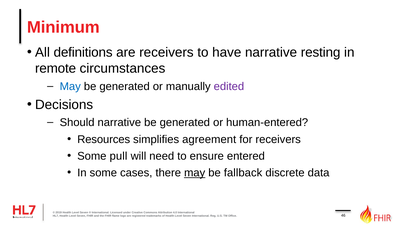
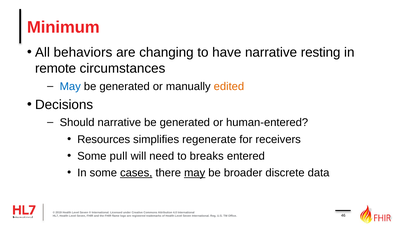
definitions: definitions -> behaviors (83, 52)
are receivers: receivers -> changing (166, 52)
edited colour: purple -> orange (229, 86)
agreement: agreement -> regenerate (209, 139)
ensure: ensure -> breaks (207, 156)
cases underline: none -> present (136, 173)
fallback: fallback -> broader (243, 173)
